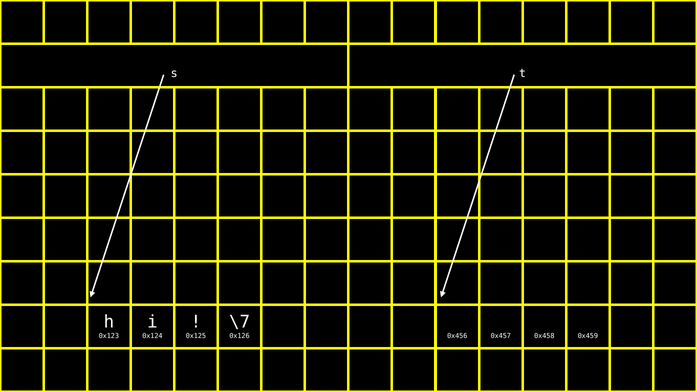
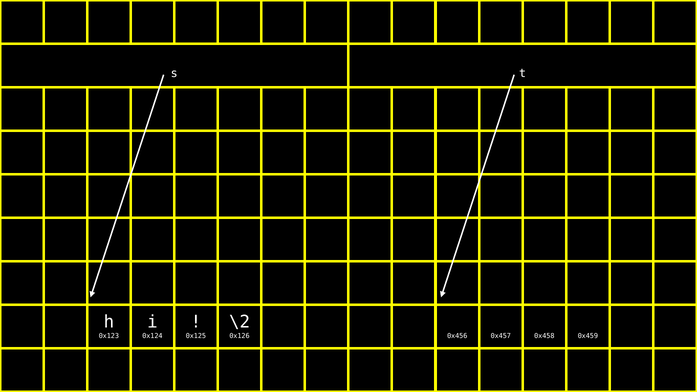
\7: \7 -> \2 (240, 322)
